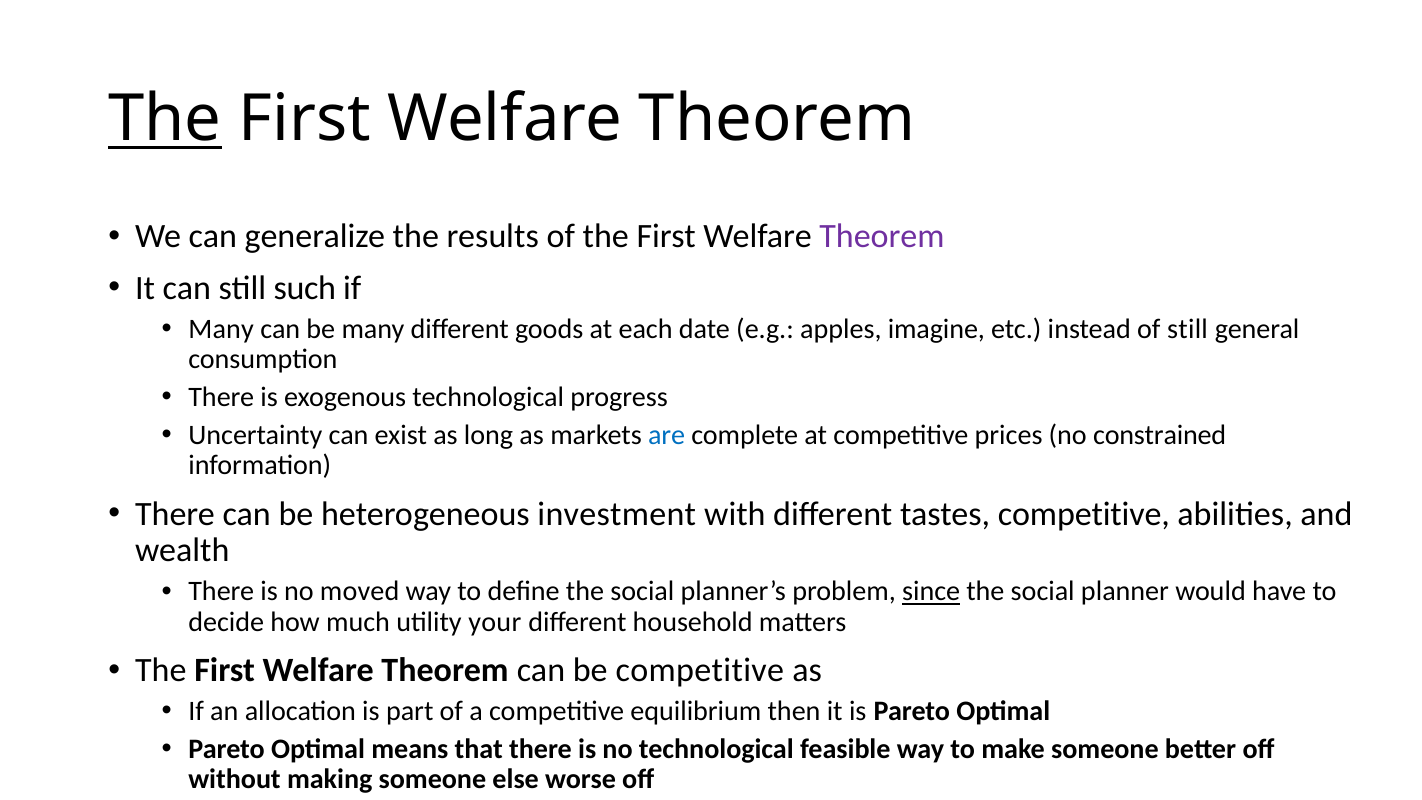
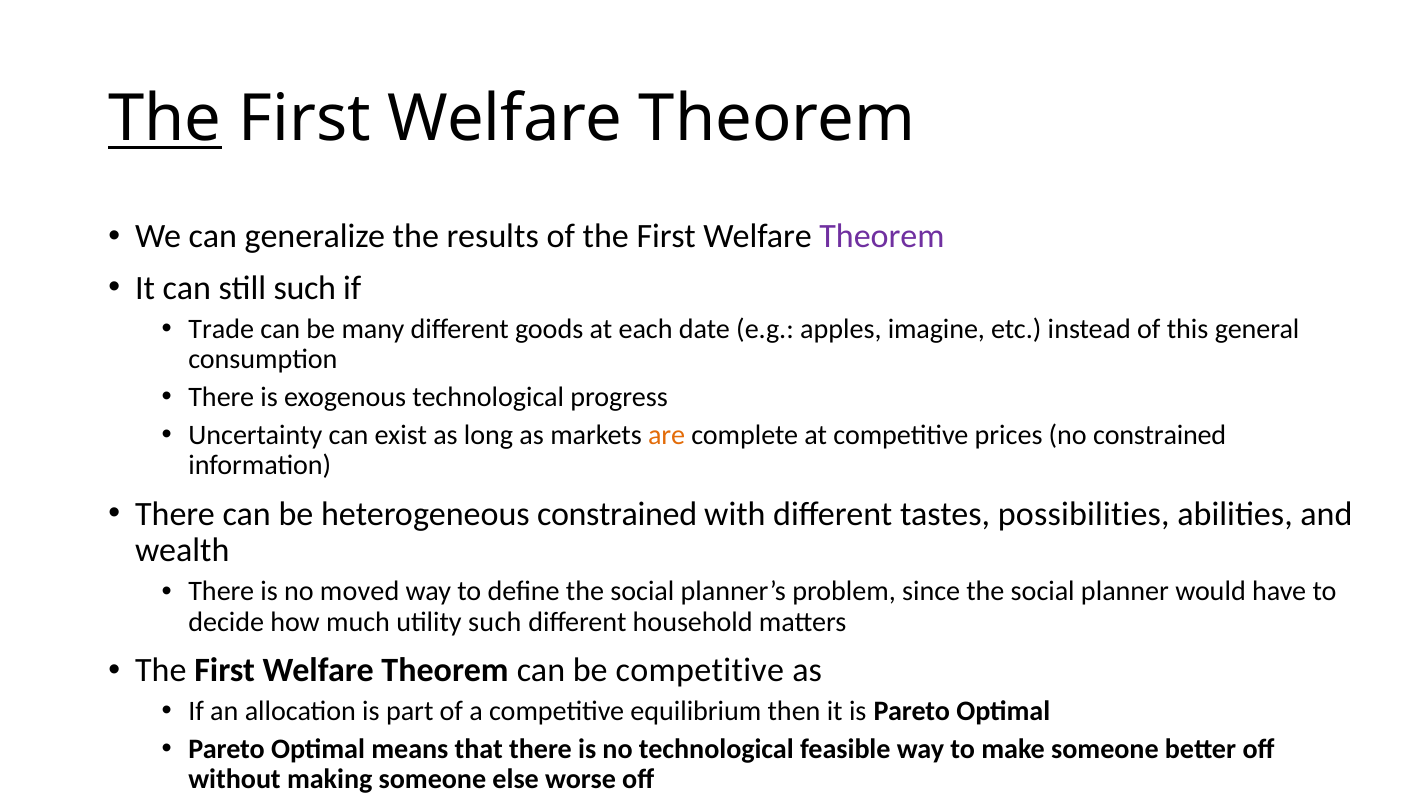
Many: Many -> Trade (221, 329)
of still: still -> this (1188, 329)
are colour: blue -> orange (667, 435)
heterogeneous investment: investment -> constrained (617, 514)
tastes competitive: competitive -> possibilities (1084, 514)
since underline: present -> none (931, 592)
utility your: your -> such (495, 622)
